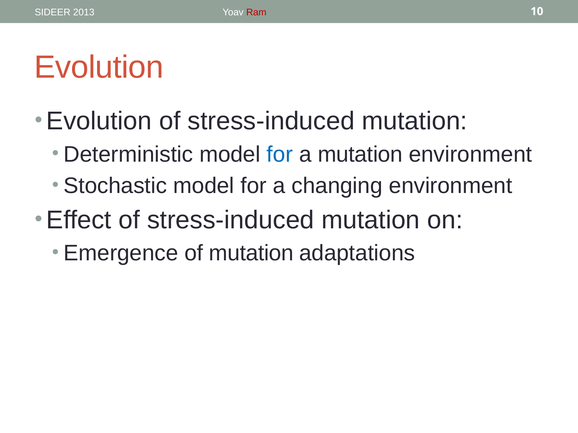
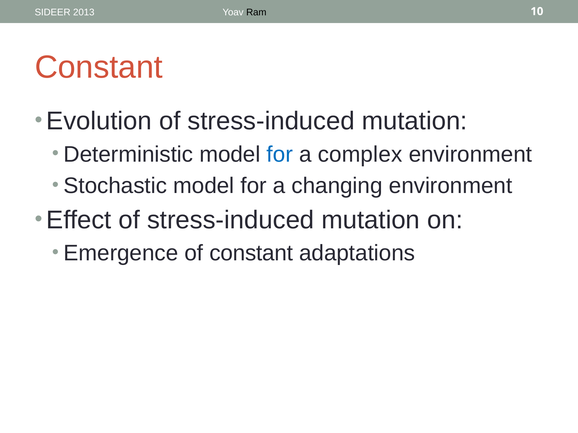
Ram colour: red -> black (256, 12)
Evolution: Evolution -> Constant (99, 67)
a mutation: mutation -> complex (360, 154)
of mutation: mutation -> constant (251, 253)
